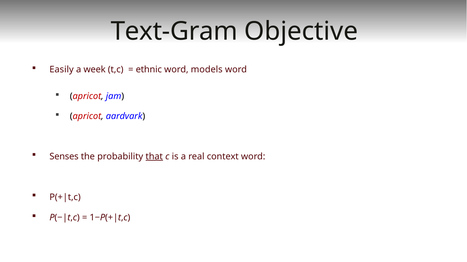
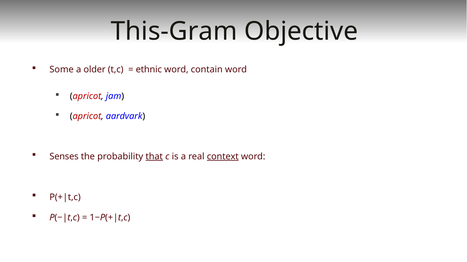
Text-Gram: Text-Gram -> This-Gram (174, 31)
Easily: Easily -> Some (62, 70)
week: week -> older (95, 70)
models: models -> contain (207, 70)
context underline: none -> present (223, 157)
